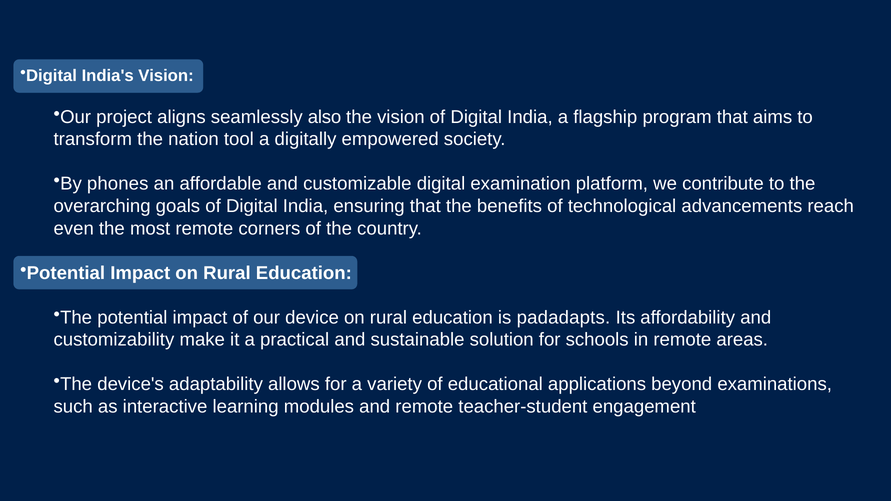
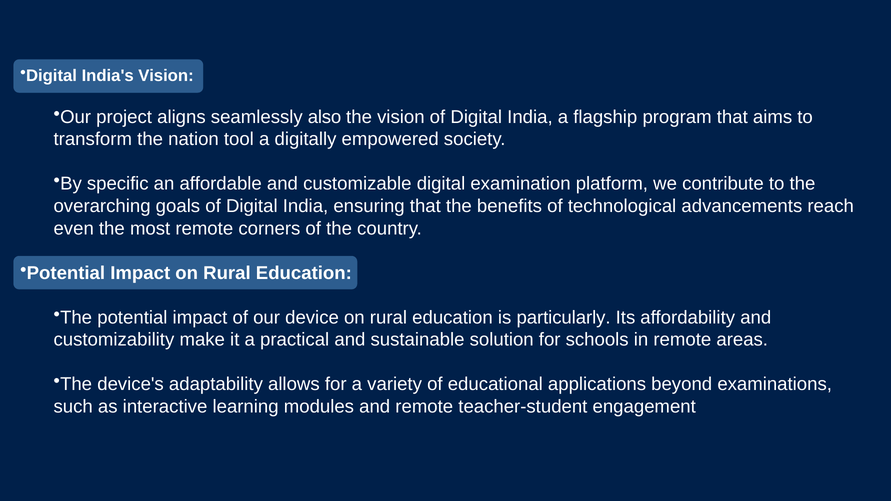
phones: phones -> specific (118, 184)
padadapts: padadapts -> particularly (564, 318)
